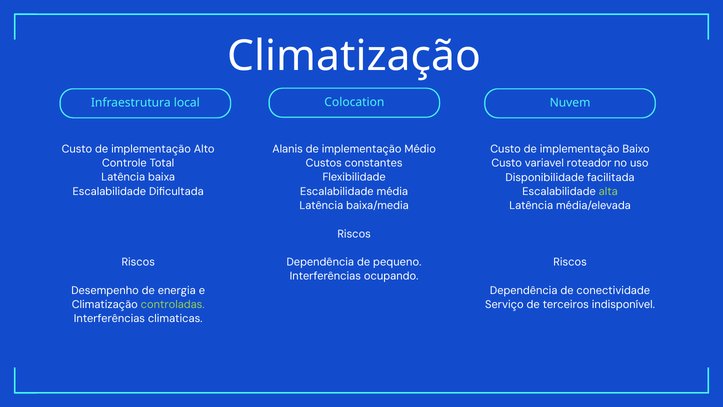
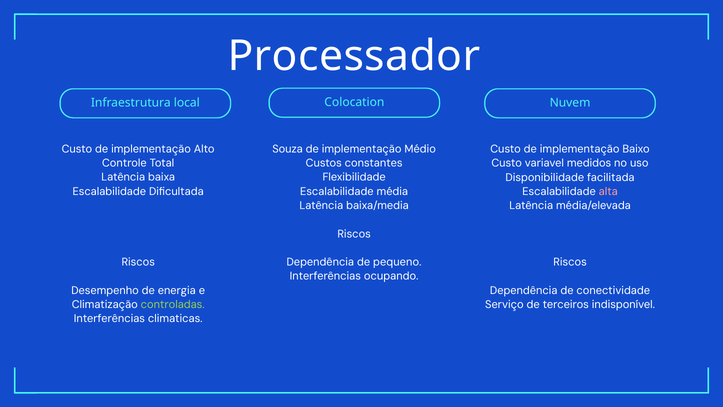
Climatização: Climatização -> Processador (354, 56)
Alanis: Alanis -> Souza (288, 149)
roteador: roteador -> medidos (589, 163)
alta colour: light green -> pink (608, 191)
